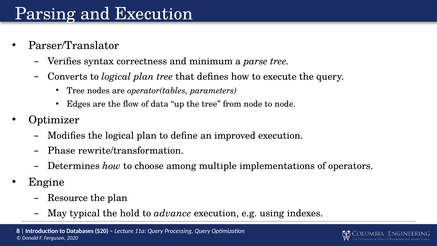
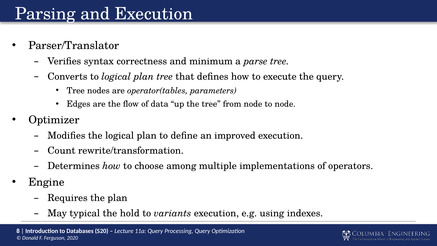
Phase: Phase -> Count (61, 151)
Resource: Resource -> Requires (68, 198)
advance: advance -> variants (173, 213)
